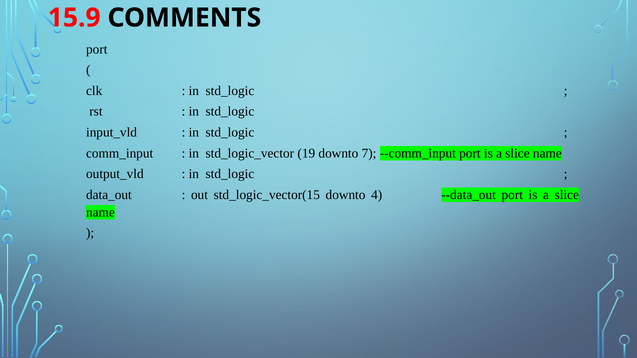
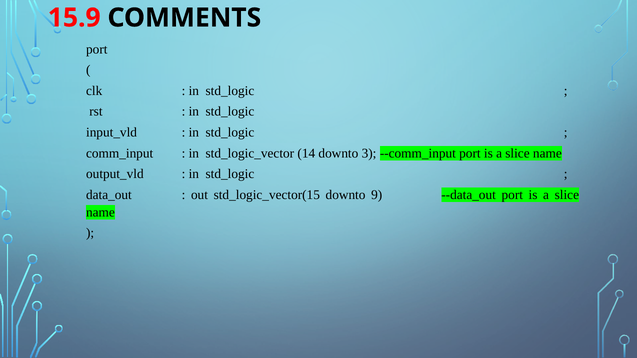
19: 19 -> 14 (306, 153)
7: 7 -> 3 (369, 153)
4: 4 -> 9 (377, 195)
